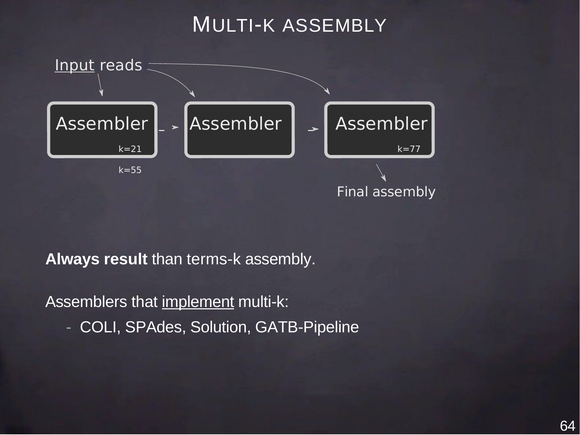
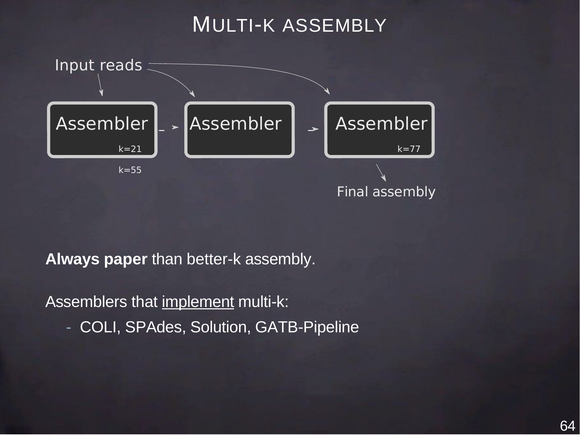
Input underline: present -> none (75, 66)
result: result -> paper (126, 259)
terms-k: terms-k -> better-k (214, 259)
